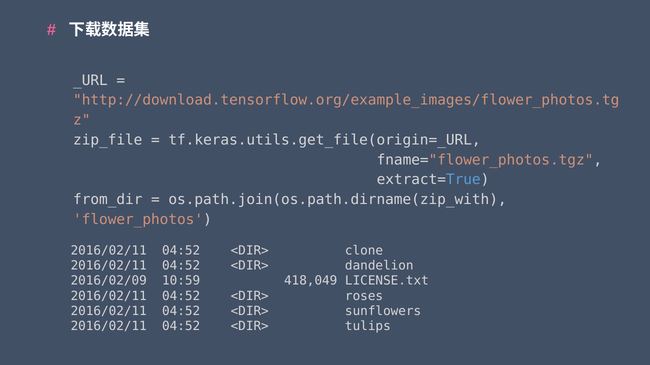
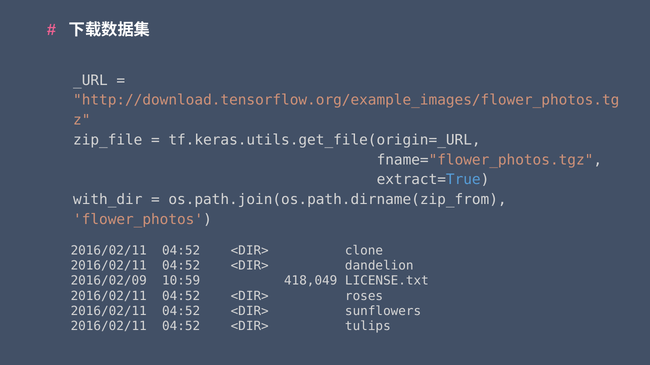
from_dir: from_dir -> with_dir (108, 200)
os.path.join(os.path.dirname(zip_with: os.path.join(os.path.dirname(zip_with -> os.path.join(os.path.dirname(zip_from (338, 200)
